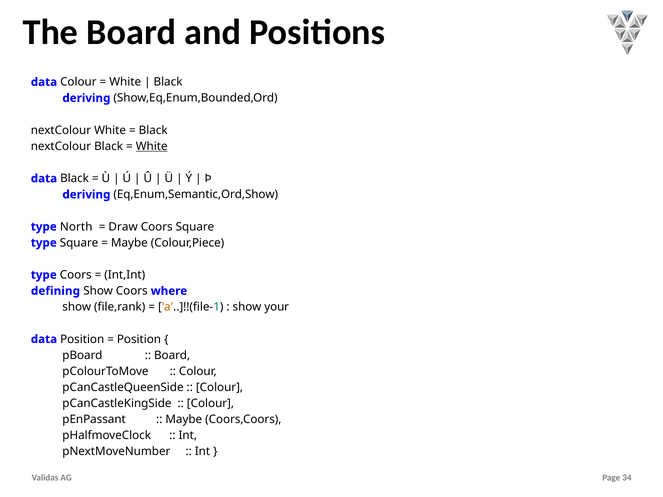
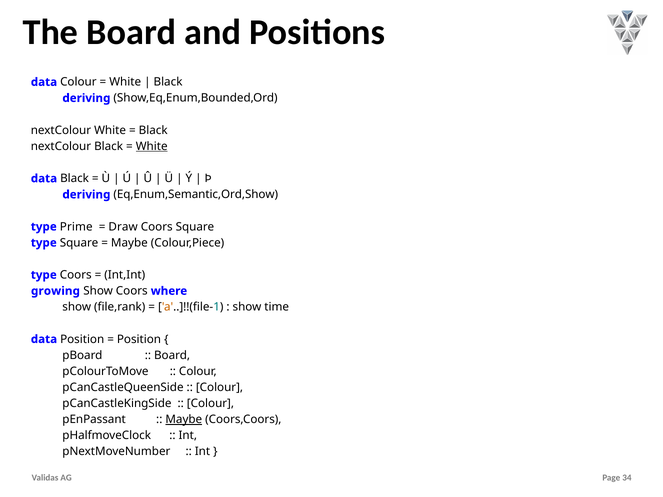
North: North -> Prime (76, 227)
defining: defining -> growing (55, 291)
your: your -> time (277, 307)
Maybe underline: none -> present (184, 420)
